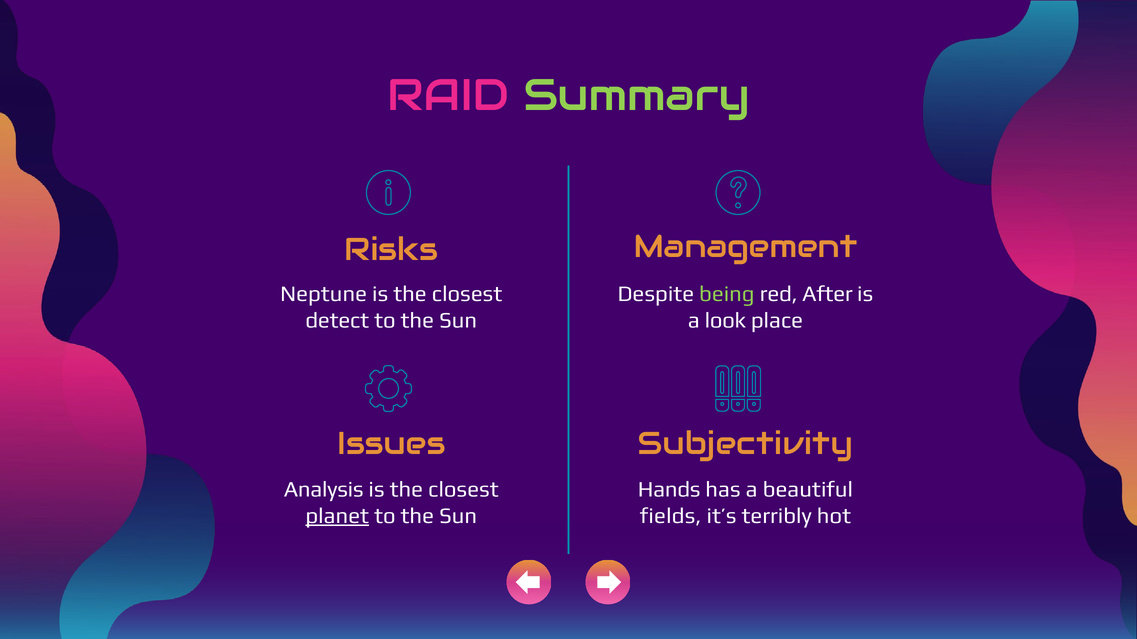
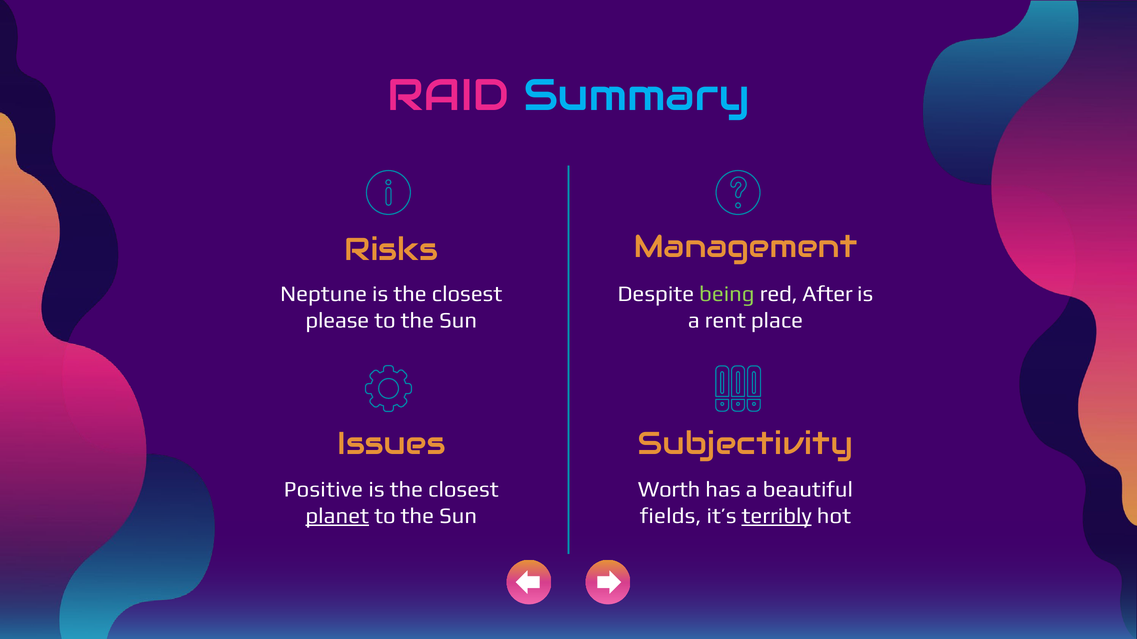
Summary colour: light green -> light blue (637, 96)
detect: detect -> please (337, 321)
look: look -> rent (725, 321)
Analysis: Analysis -> Positive (323, 490)
Hands: Hands -> Worth (669, 490)
terribly underline: none -> present (777, 516)
